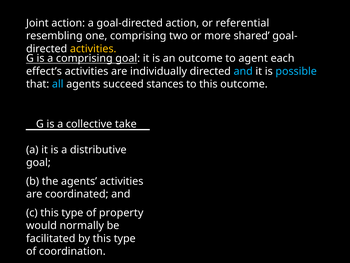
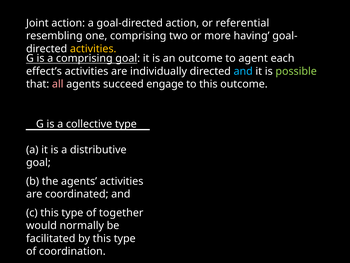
shared: shared -> having (252, 36)
possible colour: light blue -> light green (296, 71)
all colour: light blue -> pink (58, 84)
stances: stances -> engage (165, 84)
collective take: take -> type (126, 124)
property: property -> together (121, 212)
